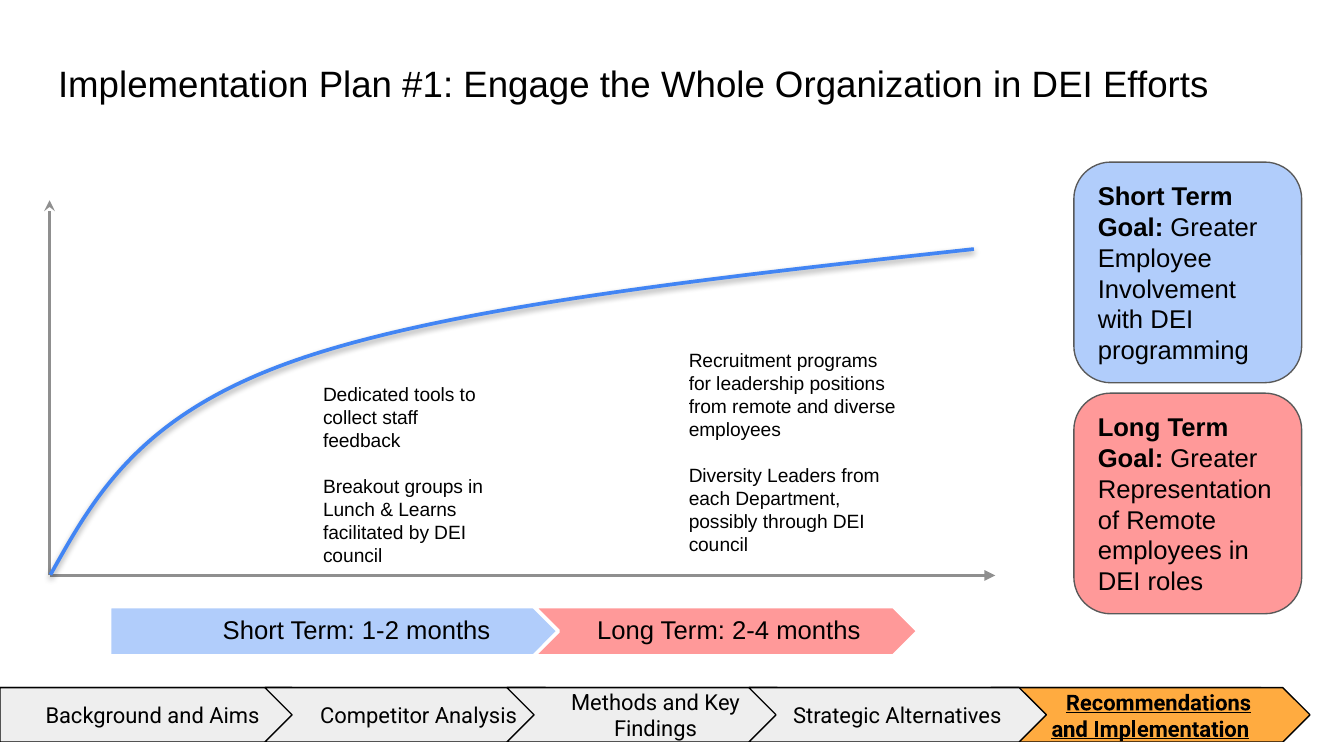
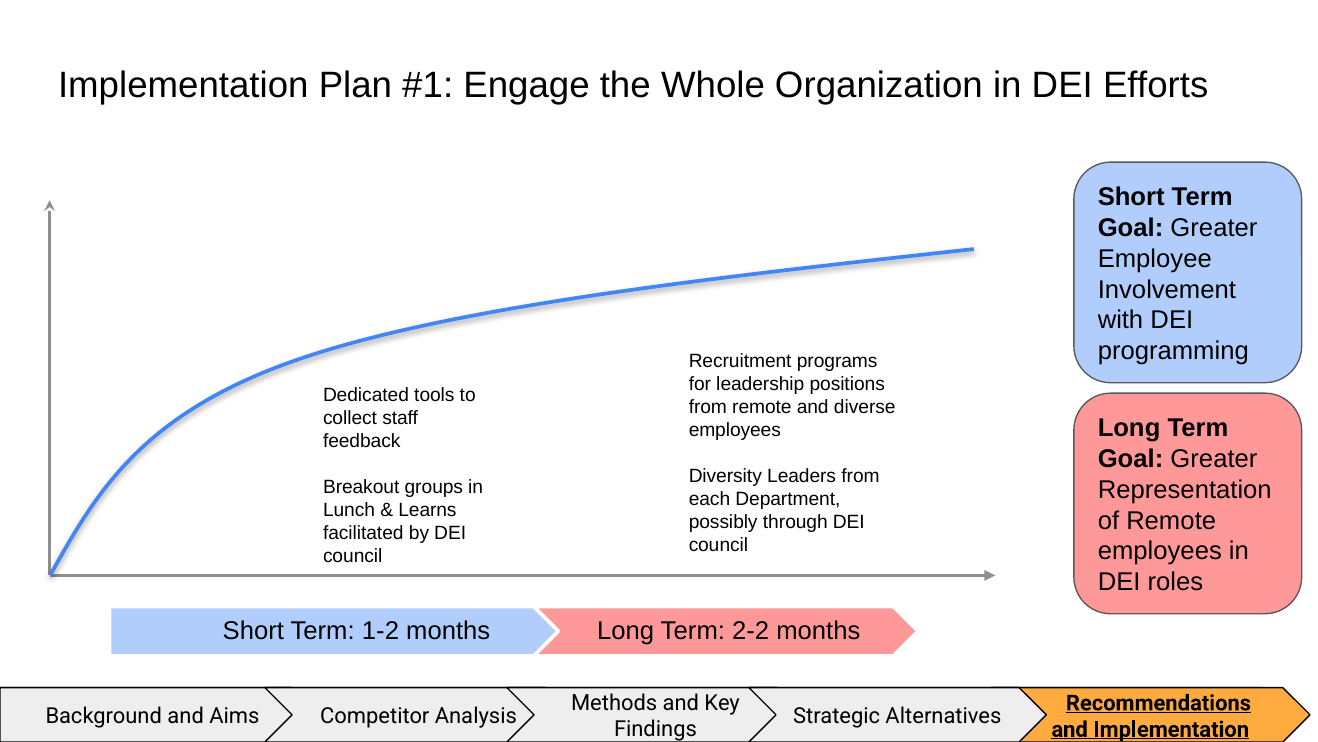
2-4: 2-4 -> 2-2 (751, 630)
